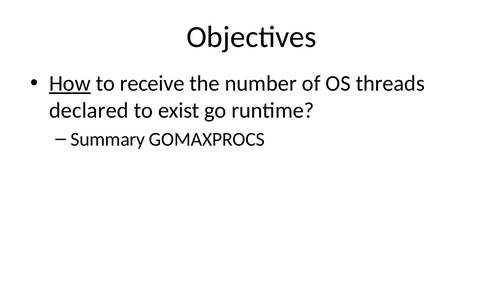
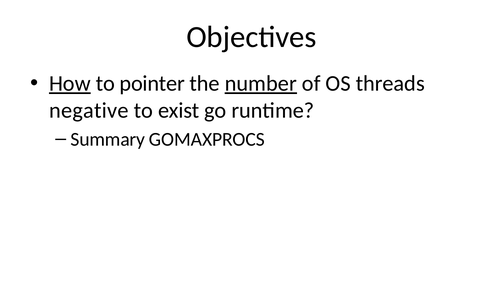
receive: receive -> pointer (152, 84)
number underline: none -> present (261, 84)
declared: declared -> negative (89, 110)
